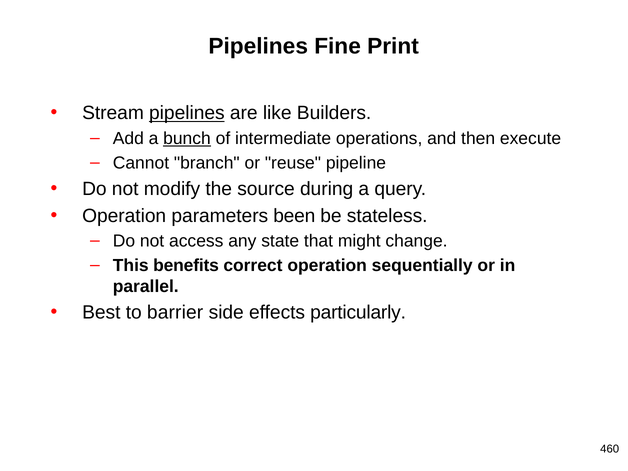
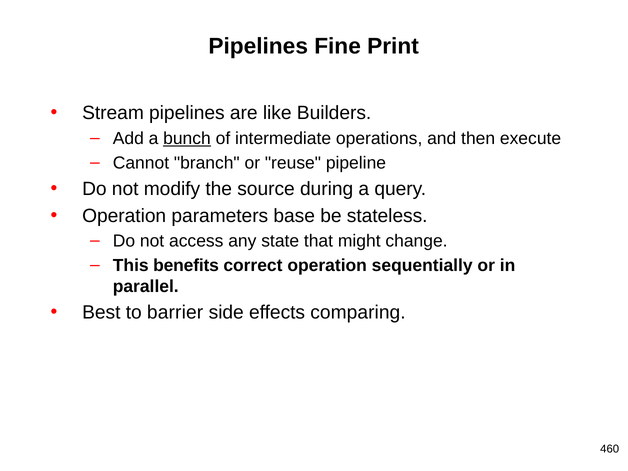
pipelines underline: present -> none (187, 113)
been: been -> base (294, 216)
particularly: particularly -> comparing (358, 312)
